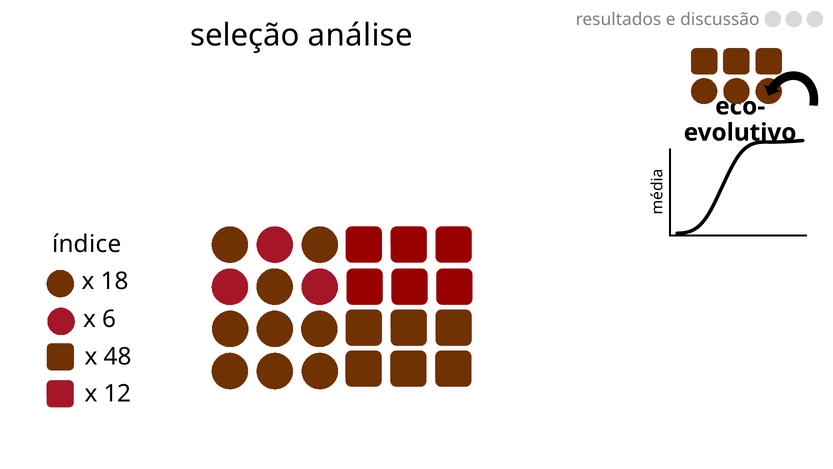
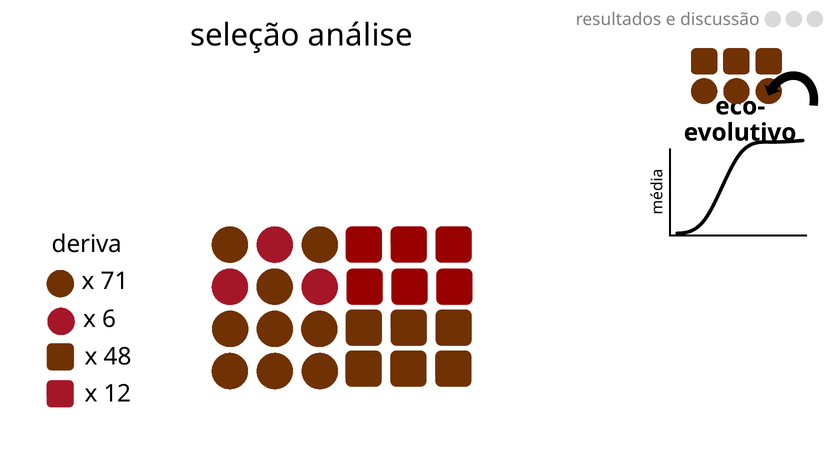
índice: índice -> deriva (87, 244)
18: 18 -> 71 (115, 281)
